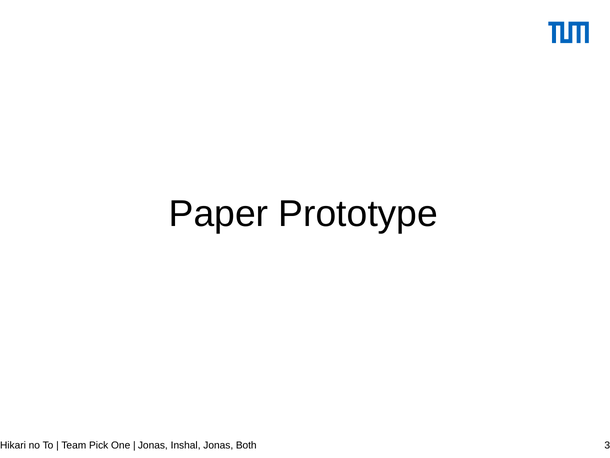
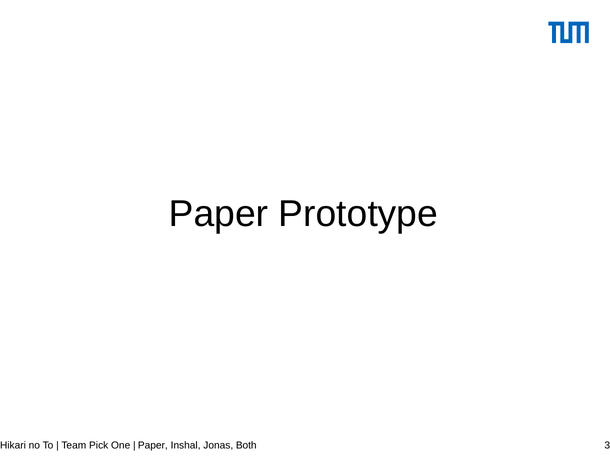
Jonas: Jonas -> Paper (153, 445)
